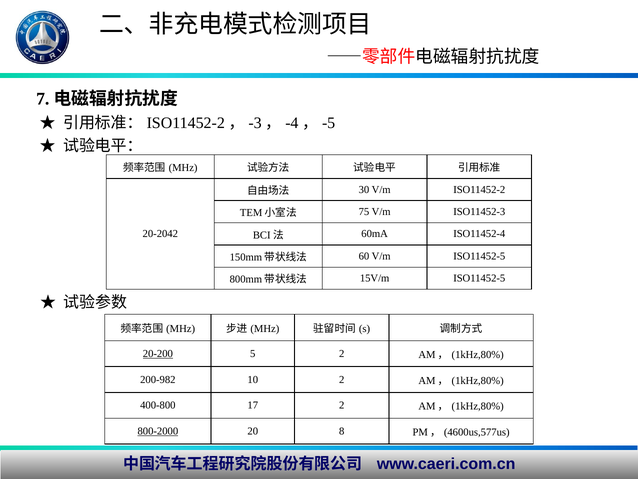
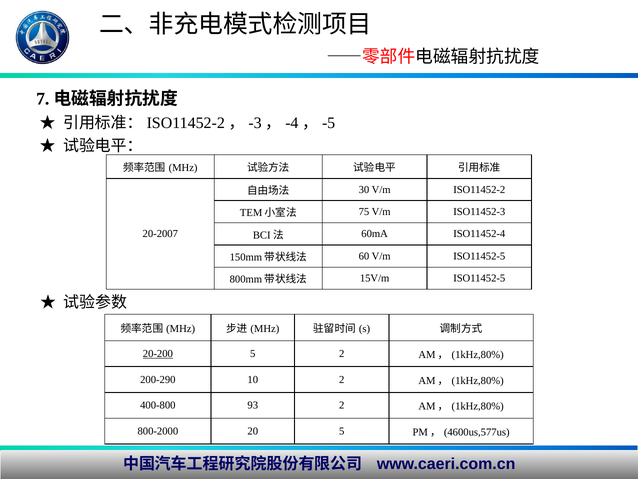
20-2042: 20-2042 -> 20-2007 (160, 234)
200-982: 200-982 -> 200-290 (158, 379)
17: 17 -> 93 (253, 405)
800-2000 underline: present -> none (158, 431)
20 8: 8 -> 5 (342, 431)
